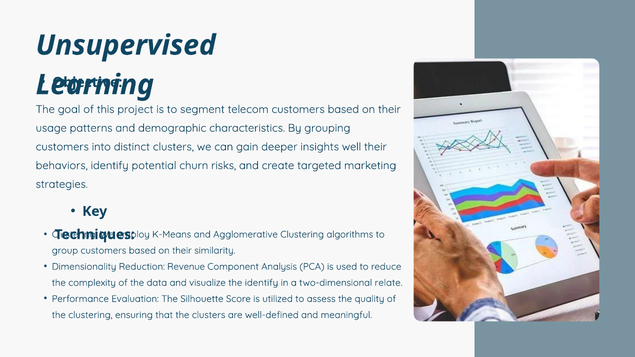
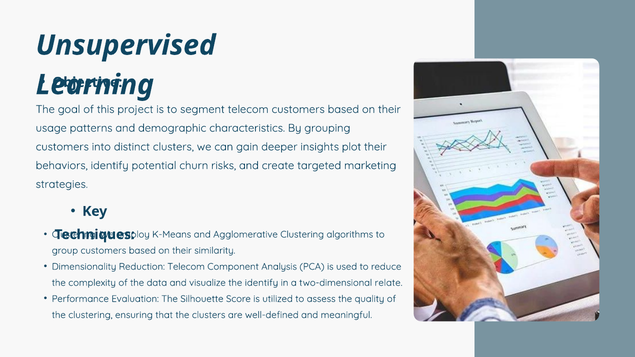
well: well -> plot (352, 147)
Reduction Revenue: Revenue -> Telecom (186, 267)
